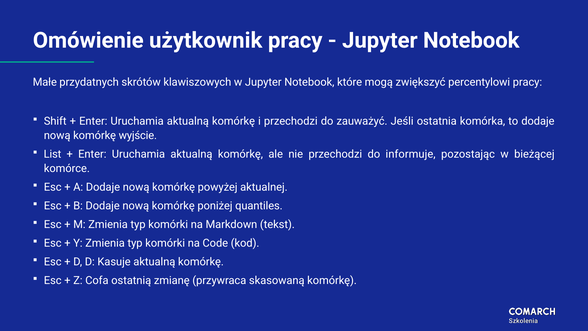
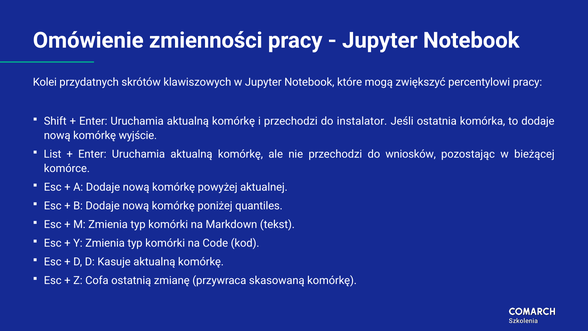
użytkownik: użytkownik -> zmienności (206, 40)
Małe: Małe -> Kolei (45, 82)
zauważyć: zauważyć -> instalator (362, 121)
informuje: informuje -> wniosków (411, 154)
